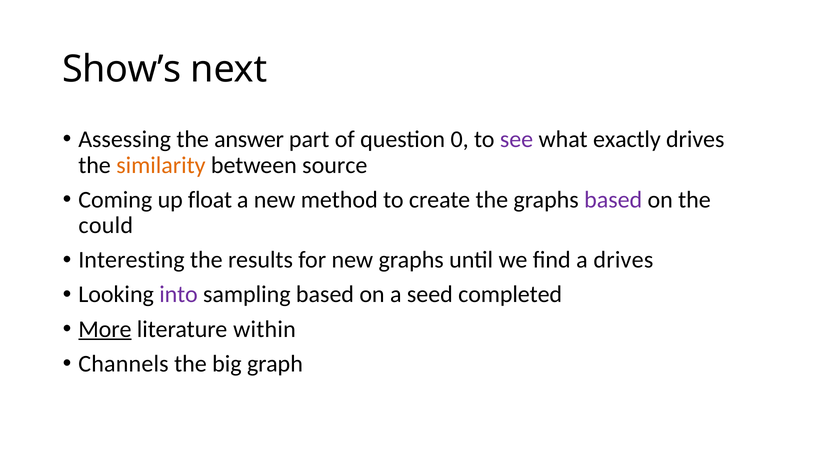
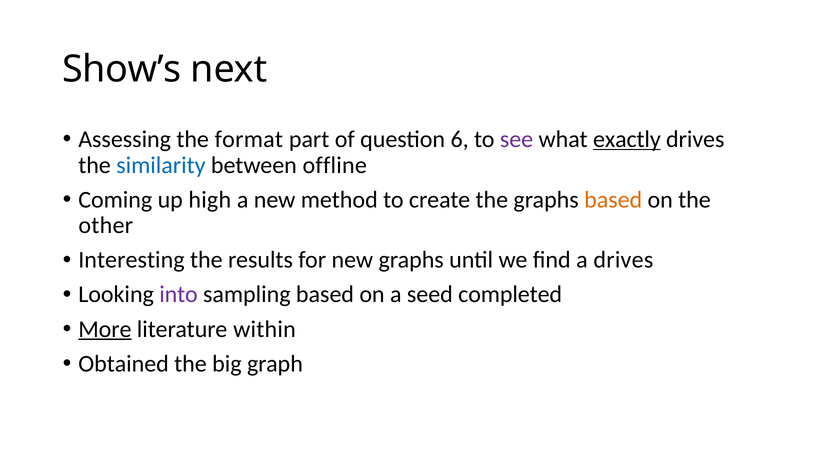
answer: answer -> format (249, 139)
0: 0 -> 6 (460, 139)
exactly underline: none -> present (627, 139)
similarity colour: orange -> blue (161, 165)
source: source -> offline (335, 165)
float: float -> high (210, 200)
based colour: purple -> orange (613, 200)
could: could -> other (106, 226)
Channels: Channels -> Obtained (124, 364)
